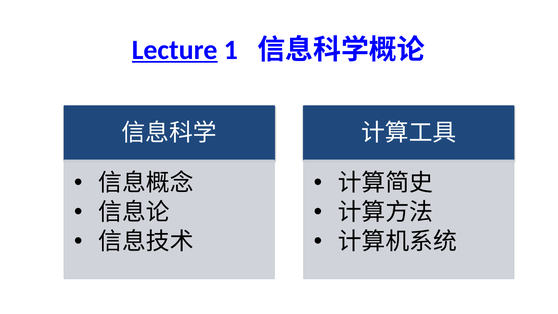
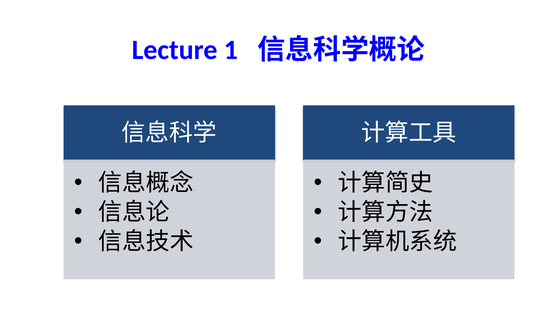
Lecture underline: present -> none (175, 50)
